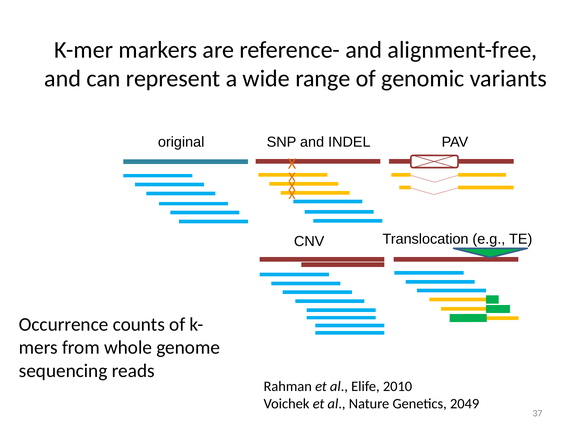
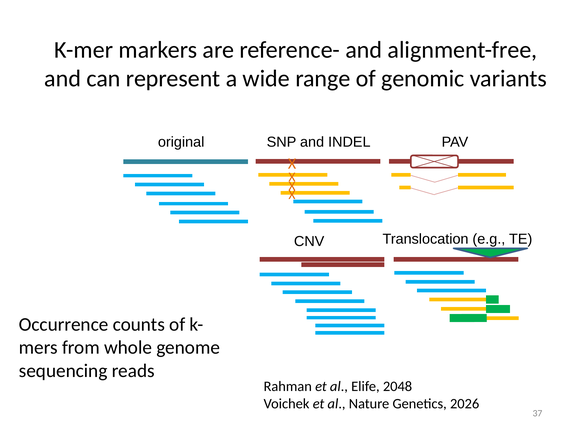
2010: 2010 -> 2048 (398, 386)
2049: 2049 -> 2026 (465, 404)
